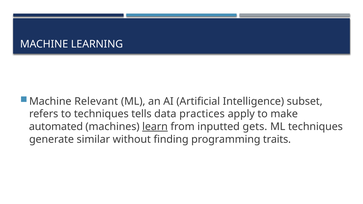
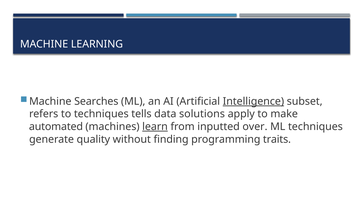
Relevant: Relevant -> Searches (96, 101)
Intelligence underline: none -> present (253, 101)
practices: practices -> solutions (202, 114)
gets: gets -> over (255, 127)
similar: similar -> quality (93, 139)
